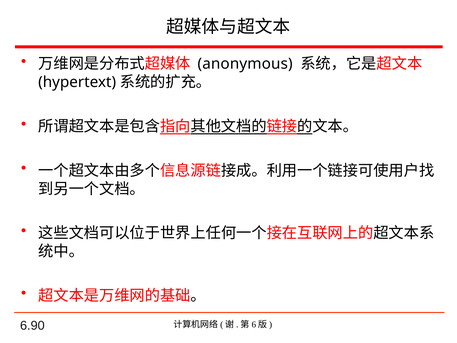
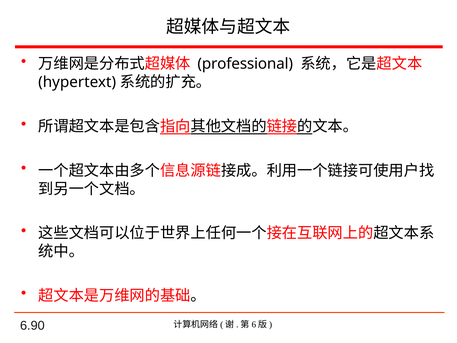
anonymous: anonymous -> professional (245, 64)
